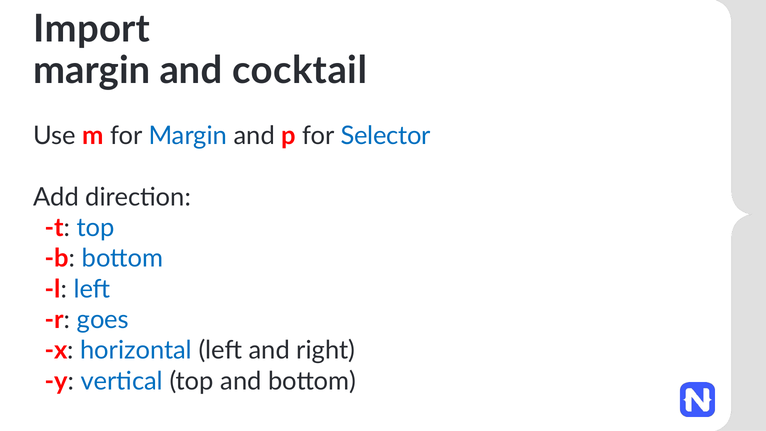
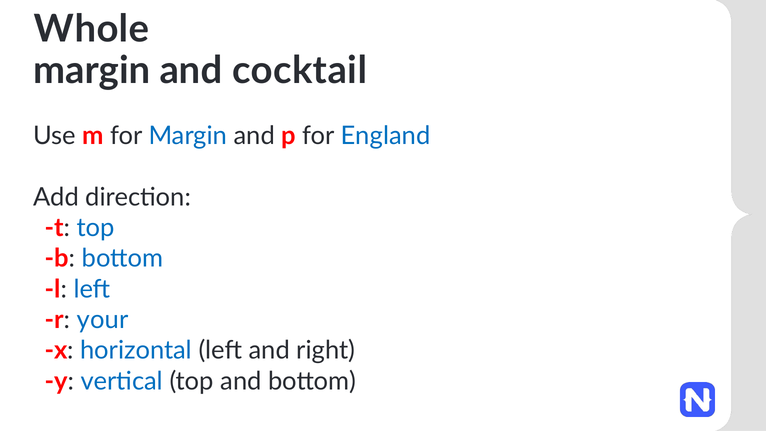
Import: Import -> Whole (92, 29)
Selector: Selector -> England (386, 136)
goes: goes -> your (103, 320)
